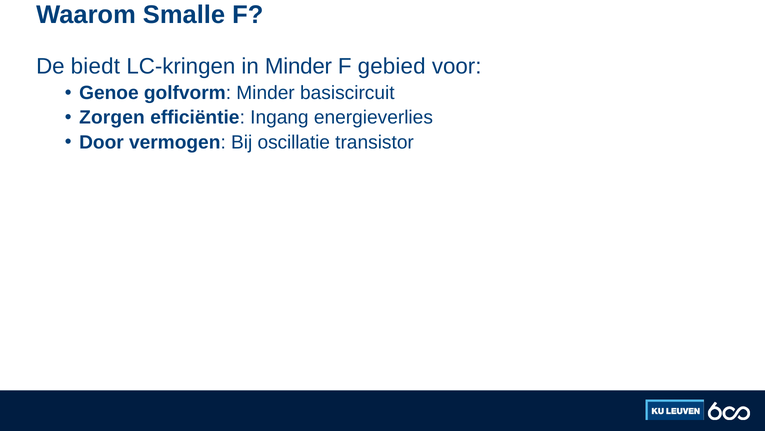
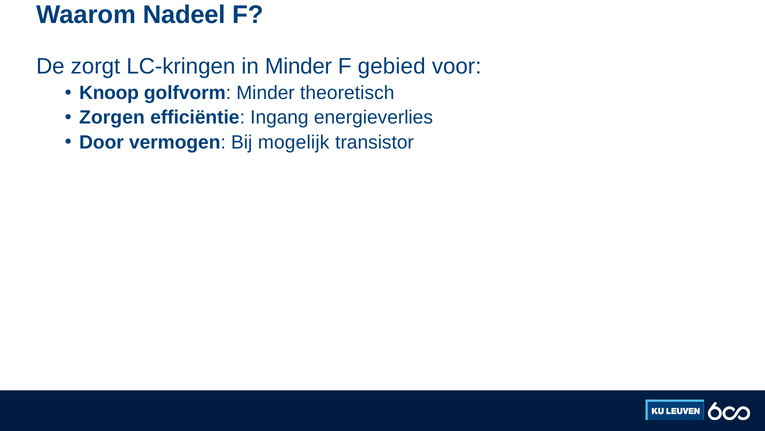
Smalle: Smalle -> Nadeel (184, 15)
biedt: biedt -> zorgt (95, 66)
Genoe: Genoe -> Knoop (109, 93)
basiscircuit: basiscircuit -> theoretisch (347, 93)
oscillatie: oscillatie -> mogelijk (294, 142)
